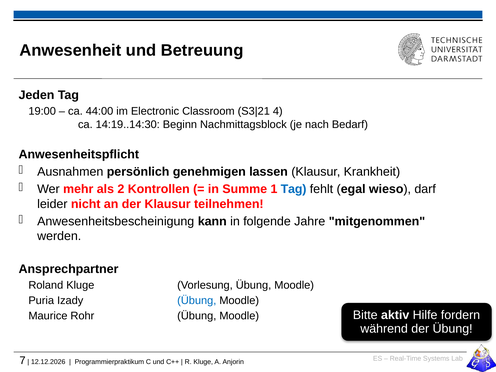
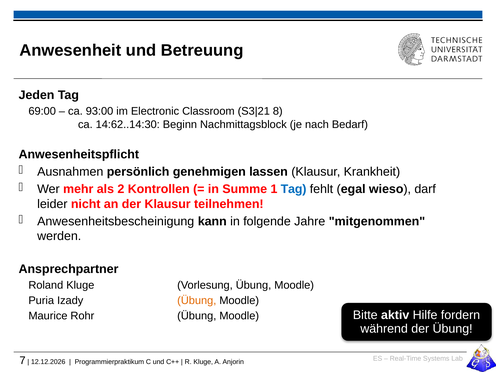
19:00: 19:00 -> 69:00 (42, 111)
44:00: 44:00 -> 93:00 (100, 111)
4: 4 -> 8 (278, 111)
14:19..14:30: 14:19..14:30 -> 14:62..14:30 (128, 125)
Übung colour: blue -> orange (197, 301)
